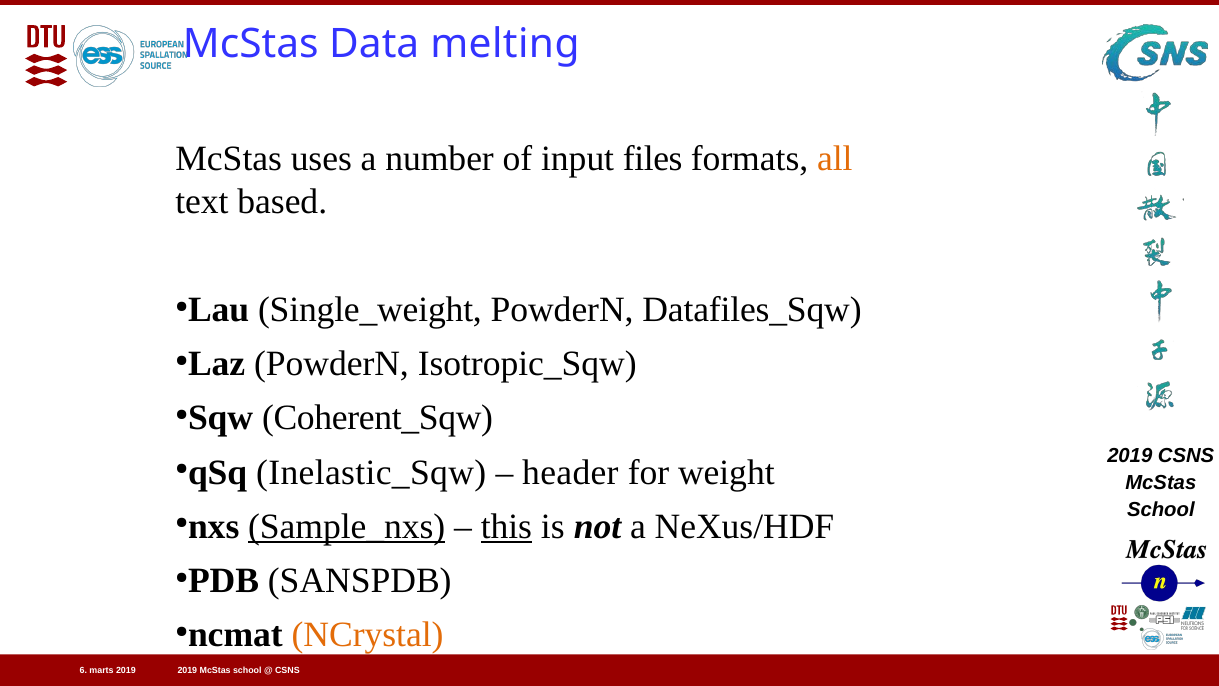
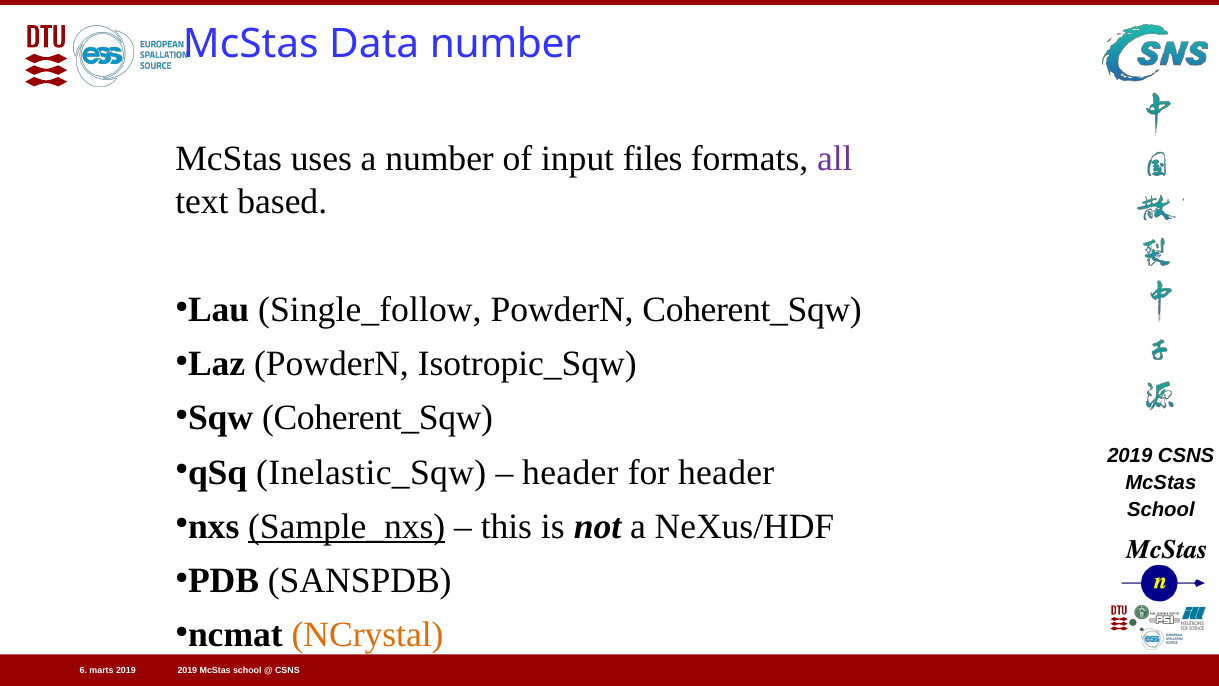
Data melting: melting -> number (505, 44)
all colour: orange -> purple (835, 159)
Single_weight: Single_weight -> Single_follow (370, 310)
PowderN Datafiles_Sqw: Datafiles_Sqw -> Coherent_Sqw (752, 310)
for weight: weight -> header (726, 473)
this underline: present -> none (506, 527)
